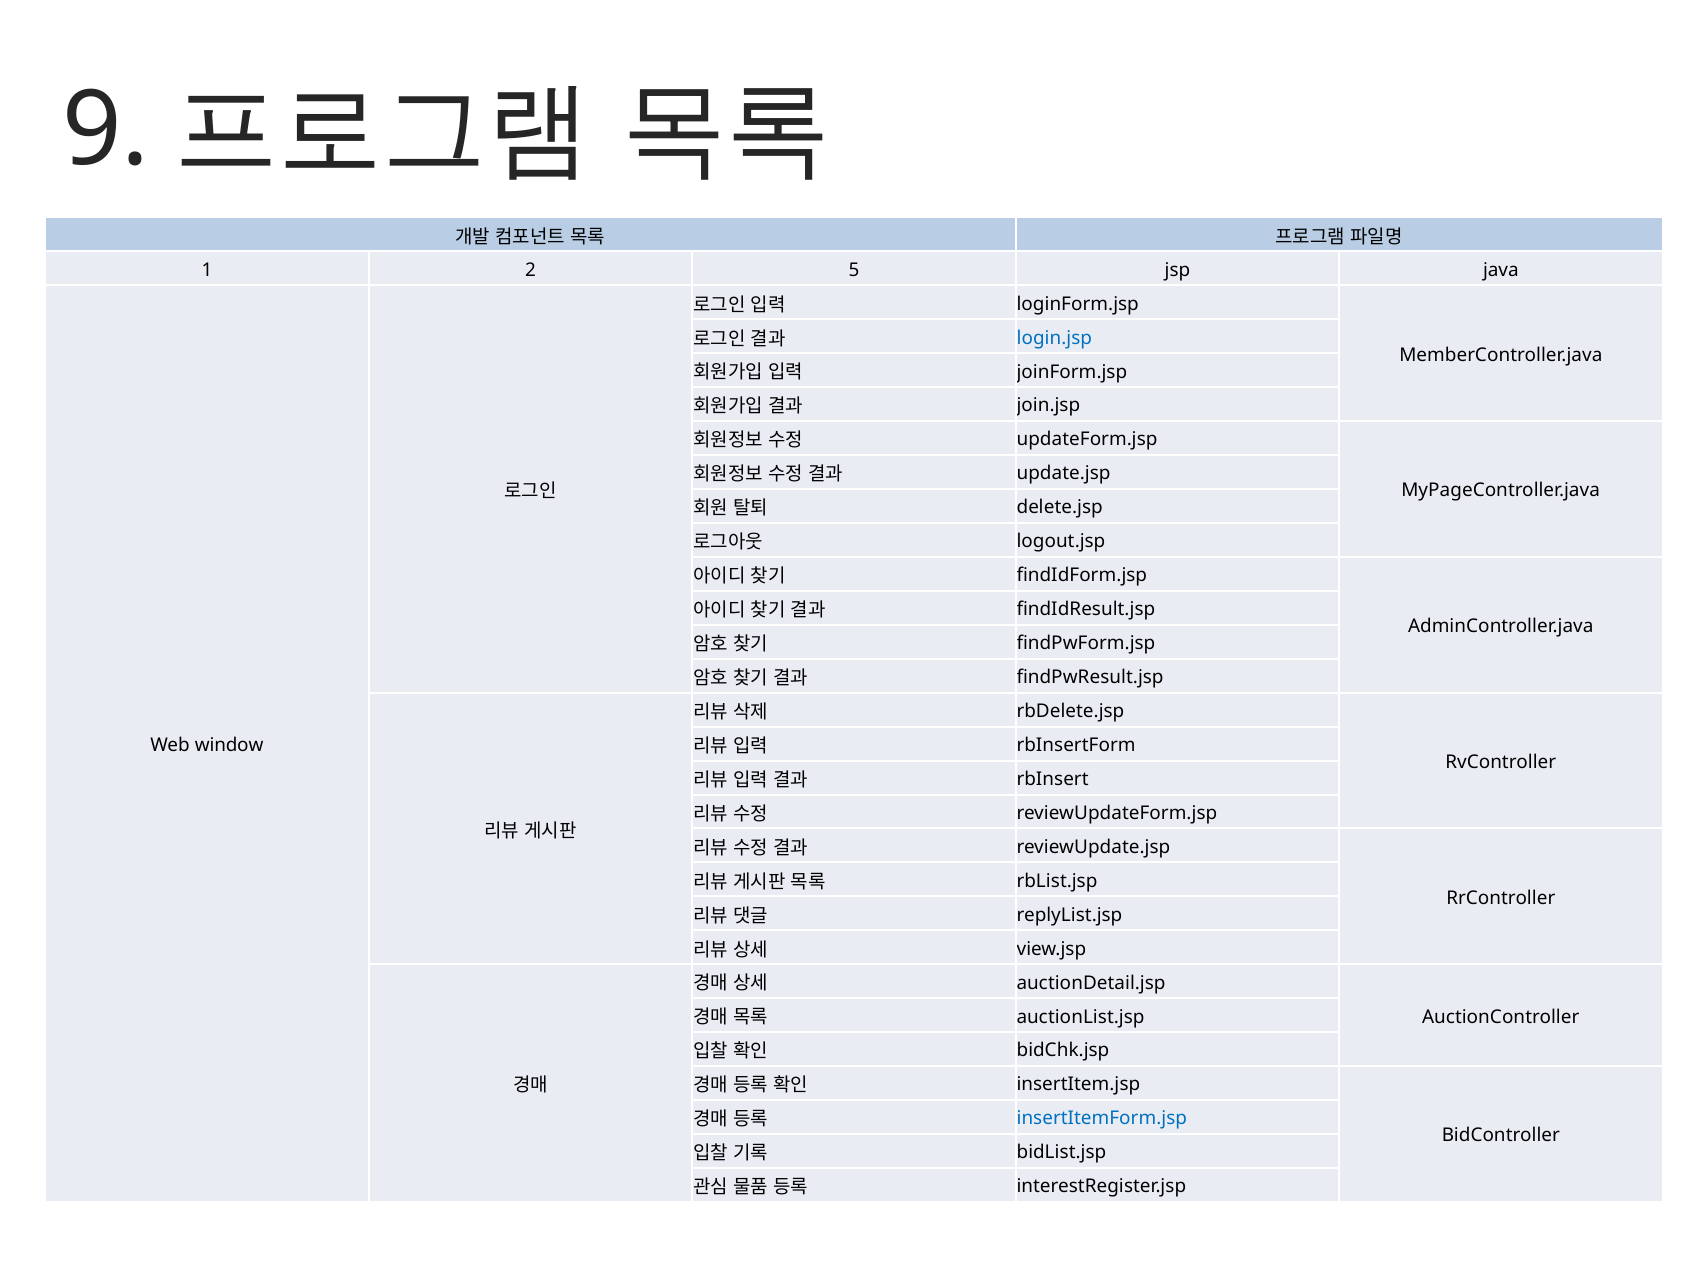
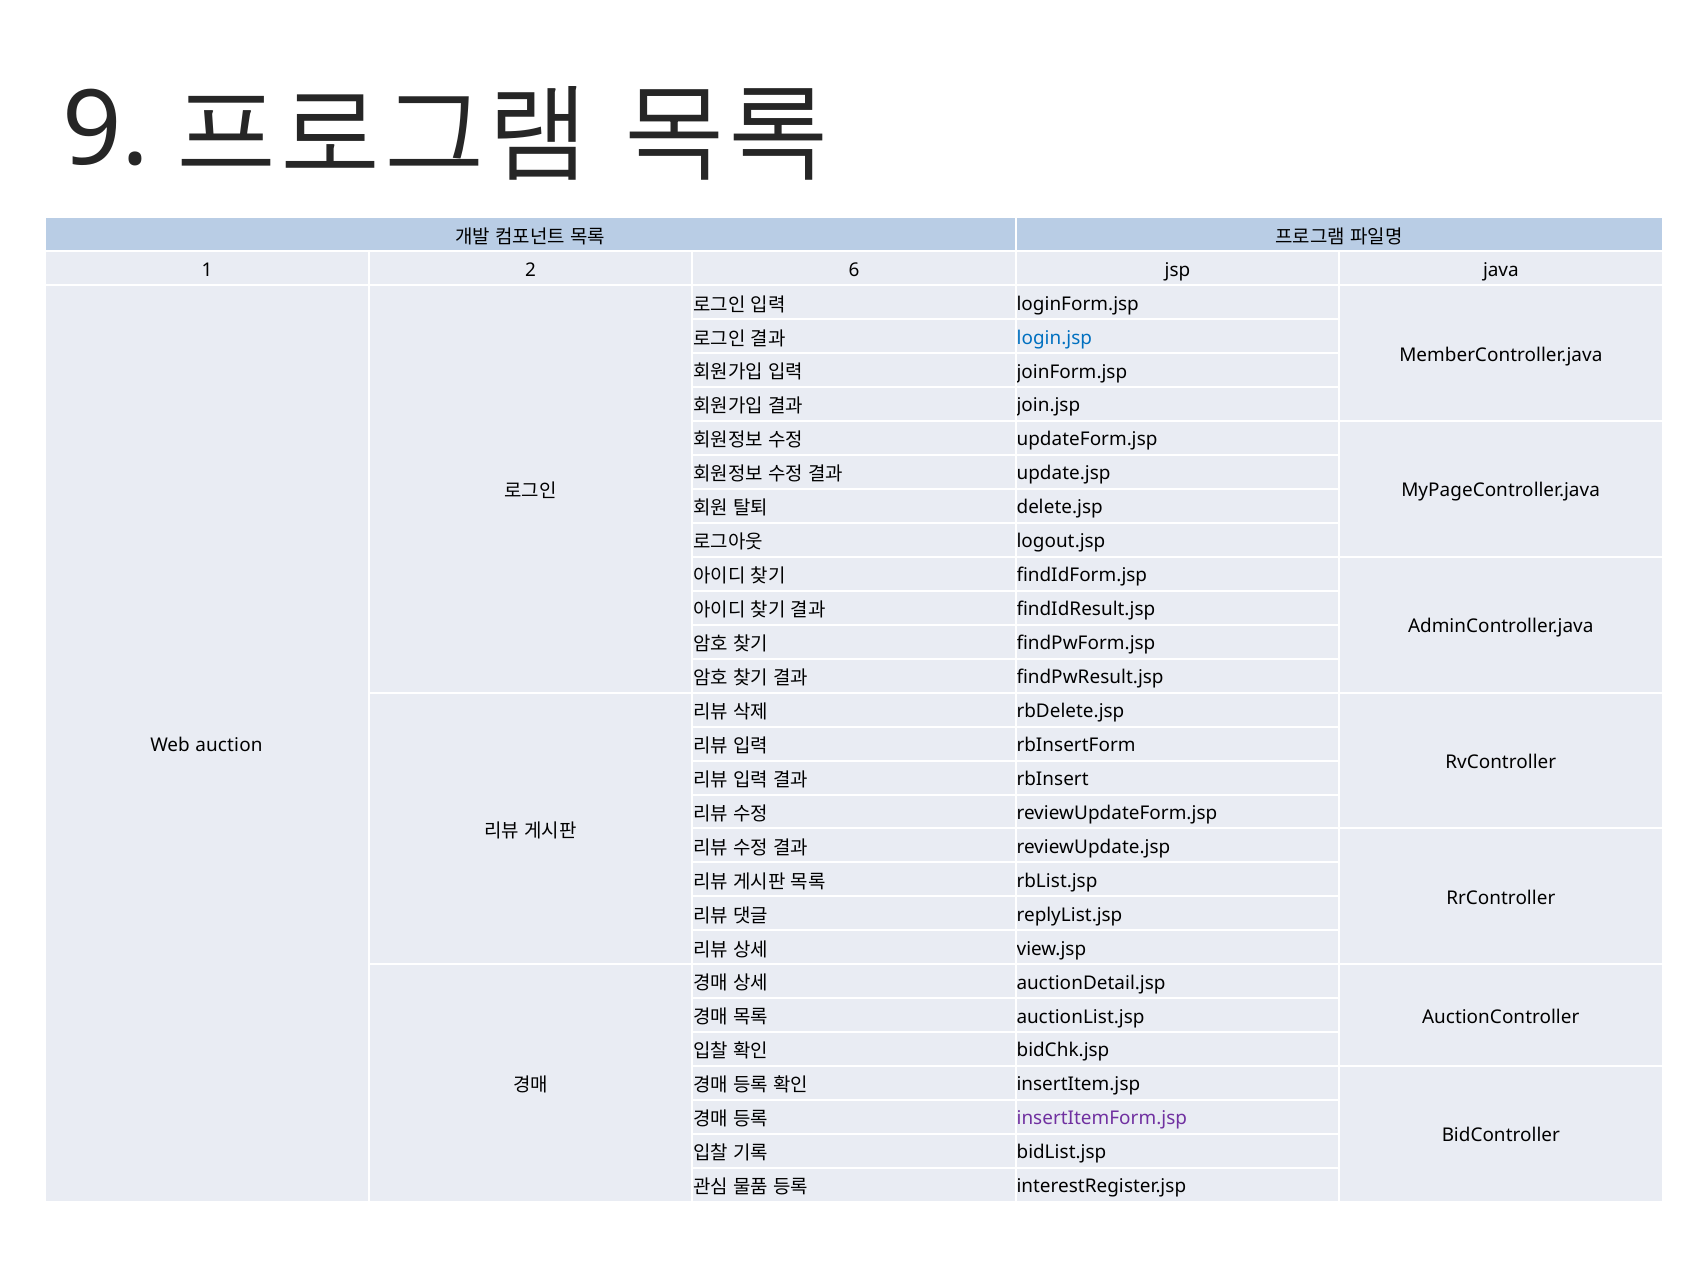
5: 5 -> 6 (854, 270)
window: window -> auction (229, 745)
insertItemForm.jsp colour: blue -> purple (1102, 1119)
